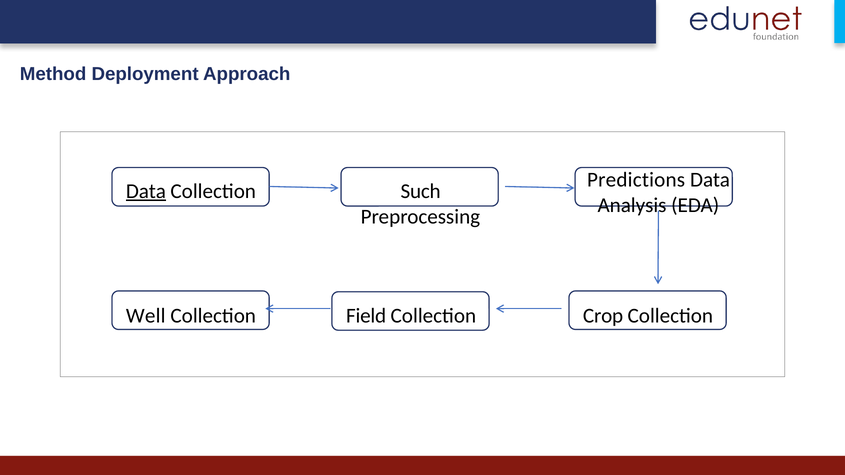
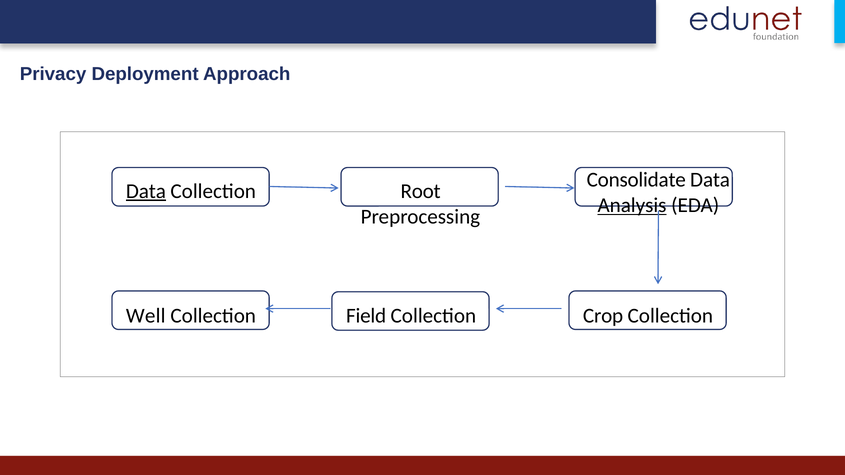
Method: Method -> Privacy (53, 74)
Predictions: Predictions -> Consolidate (636, 180)
Such: Such -> Root (421, 191)
Analysis underline: none -> present (632, 205)
